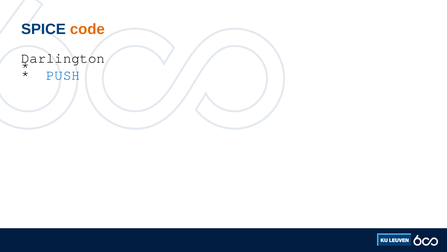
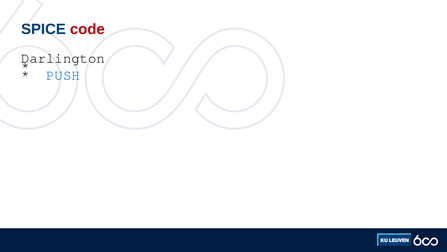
code colour: orange -> red (87, 29)
